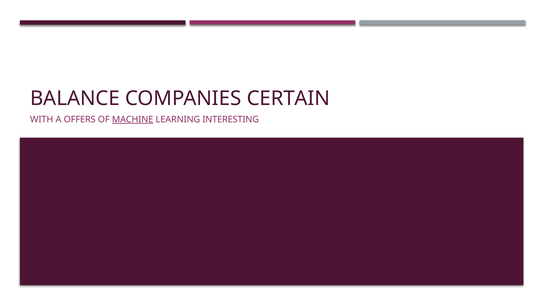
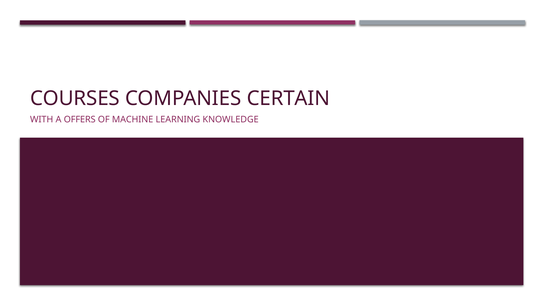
BALANCE: BALANCE -> COURSES (75, 99)
MACHINE underline: present -> none (133, 120)
INTERESTING: INTERESTING -> KNOWLEDGE (231, 120)
